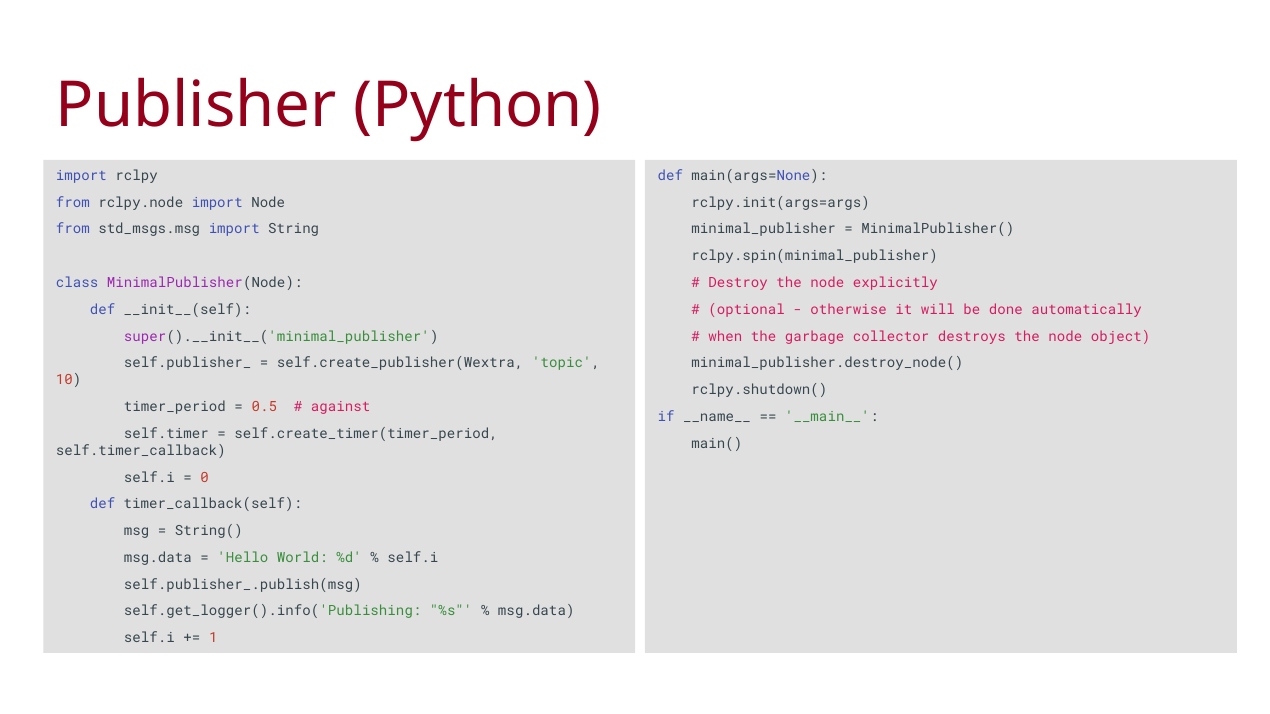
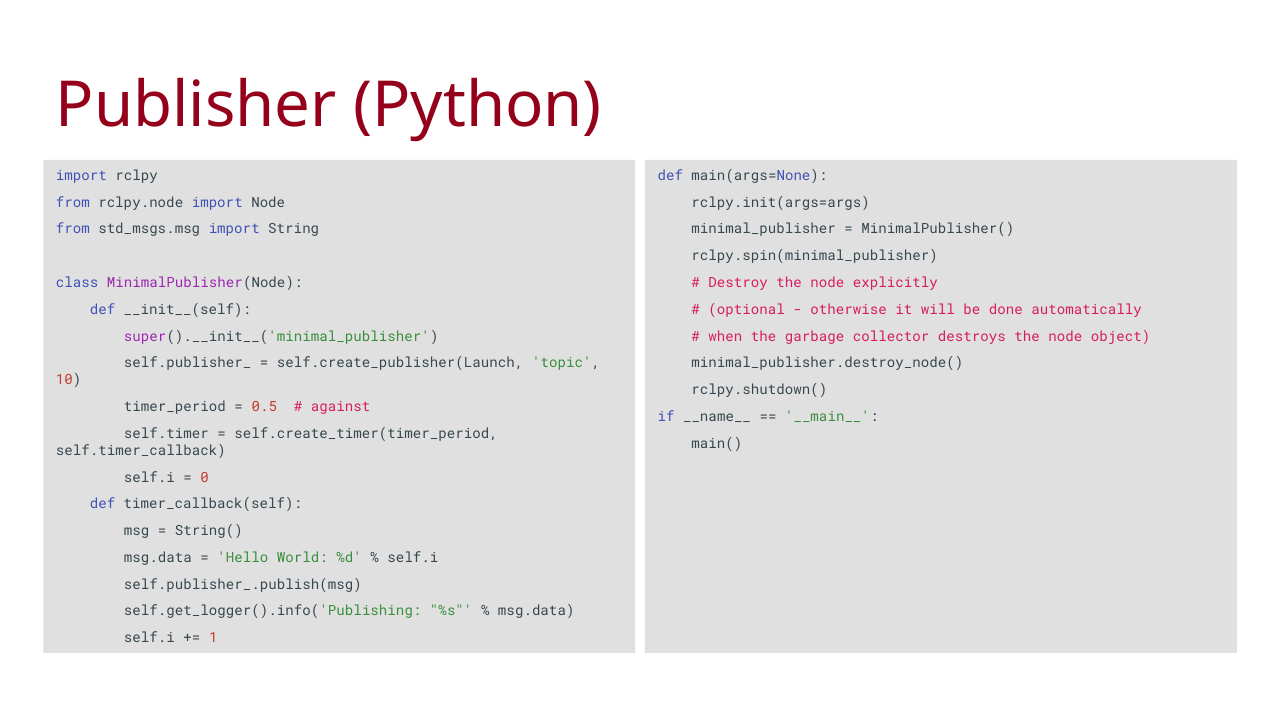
self.create_publisher(Wextra: self.create_publisher(Wextra -> self.create_publisher(Launch (400, 363)
